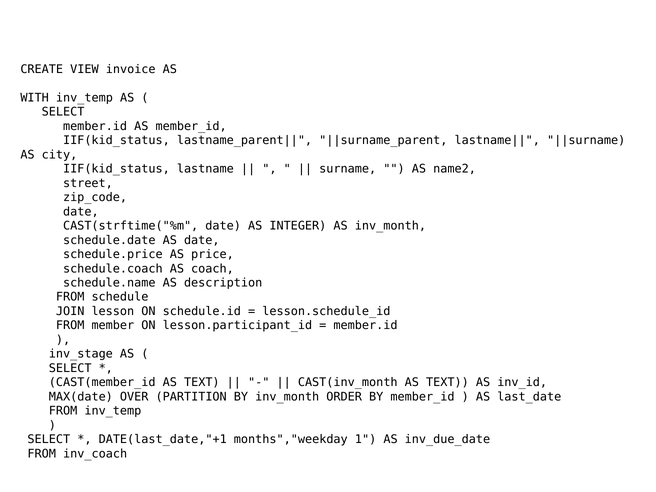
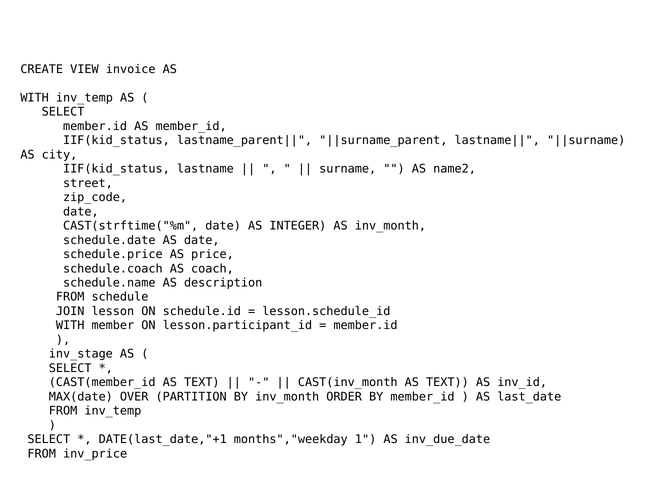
FROM: FROM -> WITH (70, 326)
inv_coach: inv_coach -> inv_price (95, 454)
